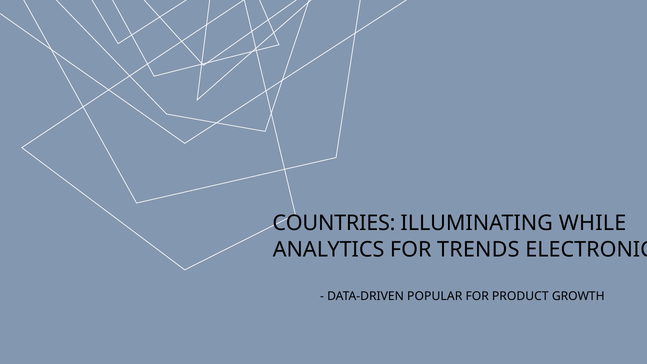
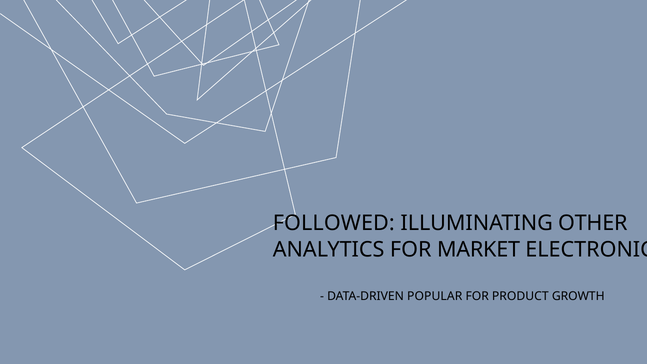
COUNTRIES: COUNTRIES -> FOLLOWED (334, 223)
WHILE: WHILE -> OTHER (593, 223)
TRENDS: TRENDS -> MARKET (479, 250)
